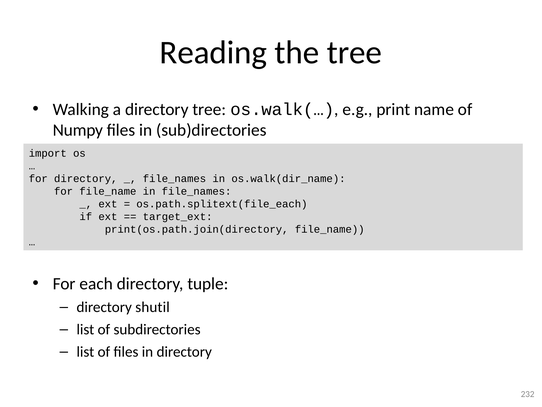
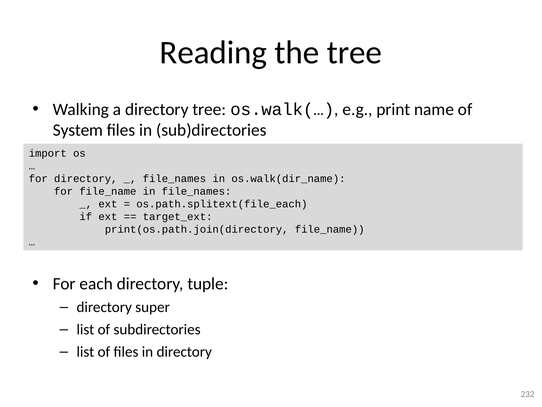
Numpy: Numpy -> System (78, 130)
shutil: shutil -> super (153, 307)
